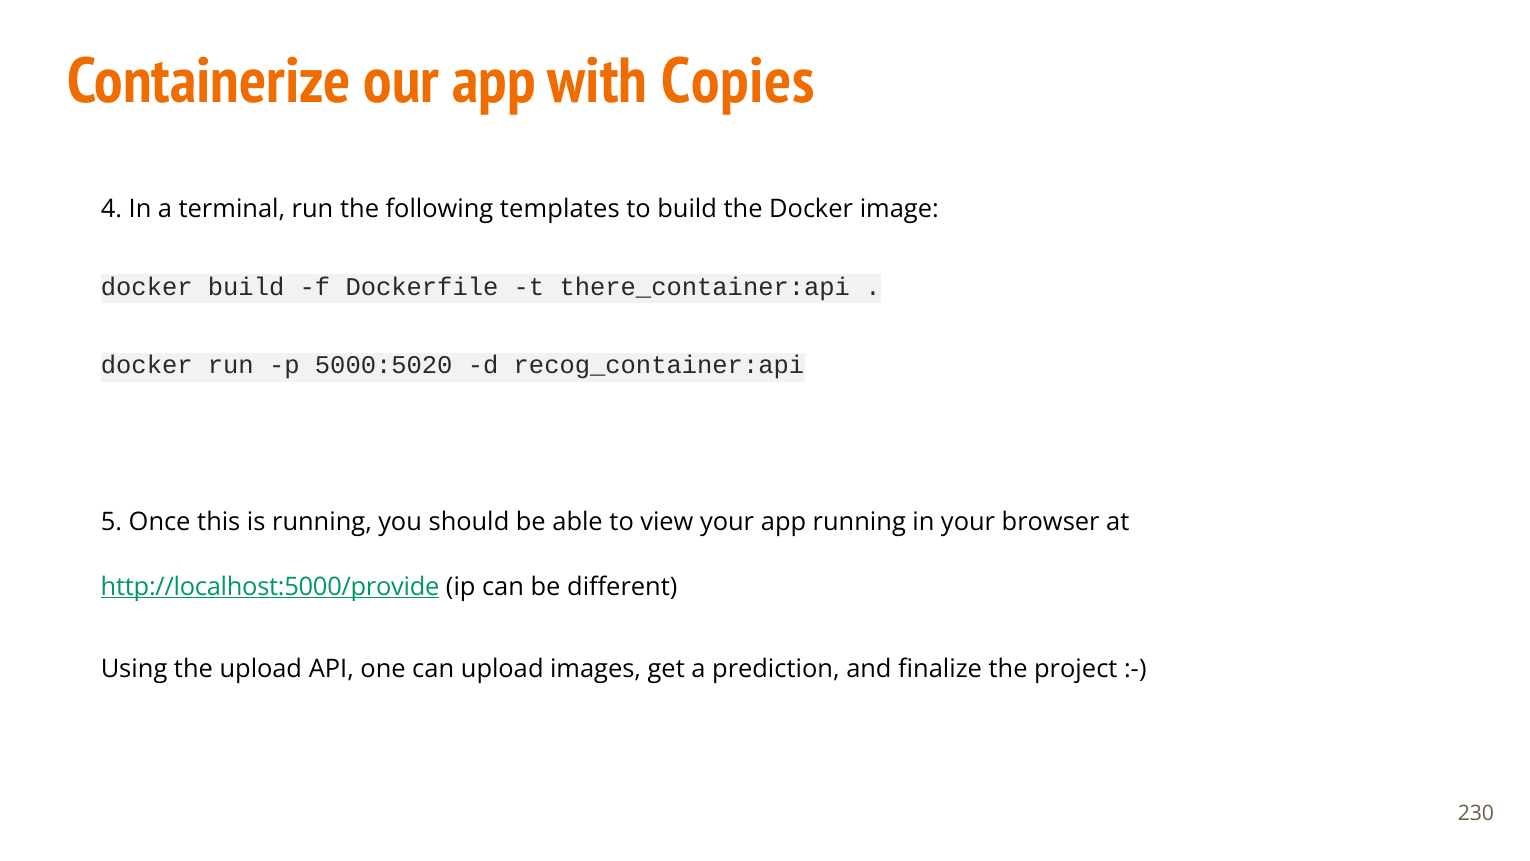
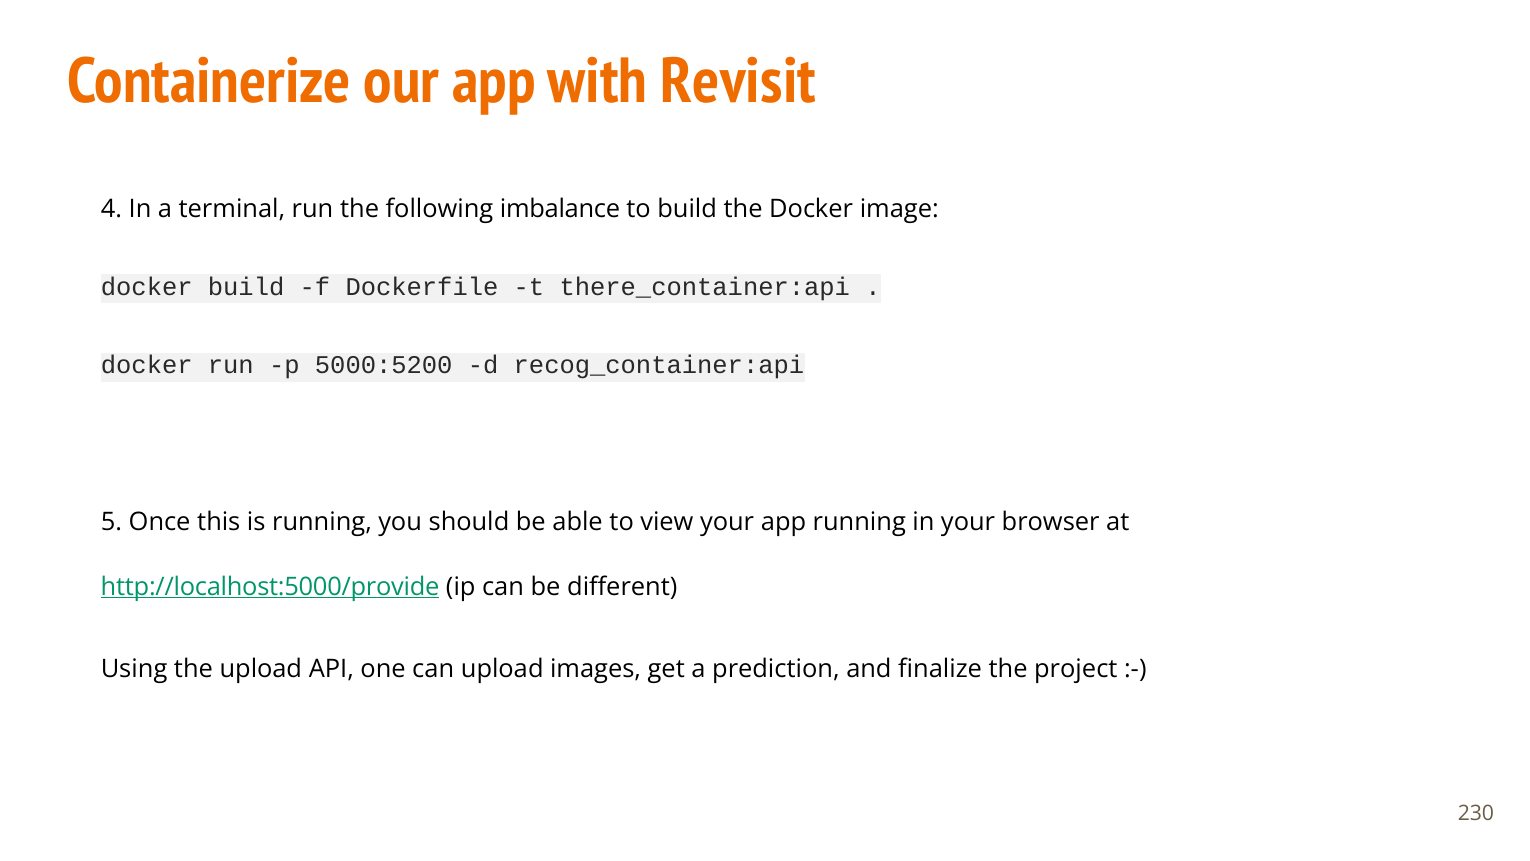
Copies: Copies -> Revisit (738, 81)
templates: templates -> imbalance (560, 209)
5000:5020: 5000:5020 -> 5000:5200 (384, 365)
